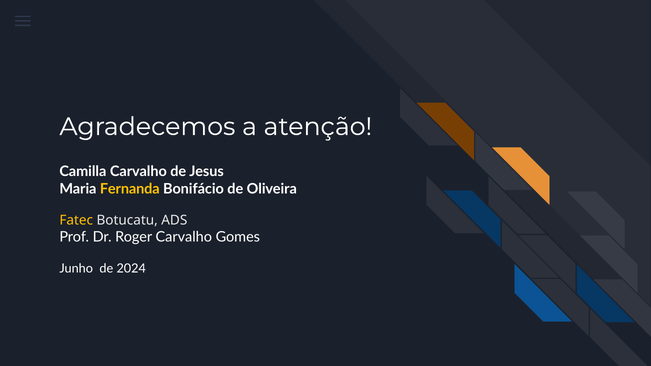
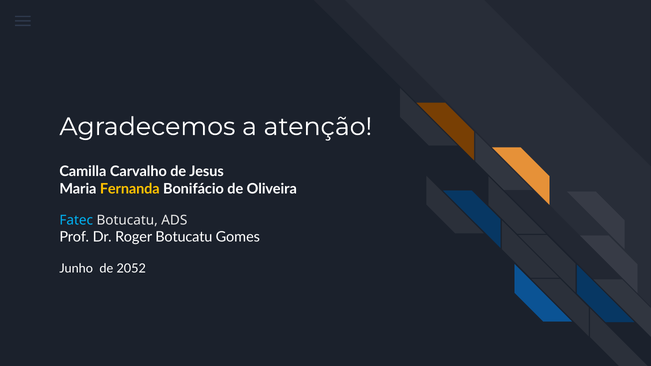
Fatec colour: yellow -> light blue (76, 220)
Roger Carvalho: Carvalho -> Botucatu (184, 237)
2024: 2024 -> 2052 (131, 269)
